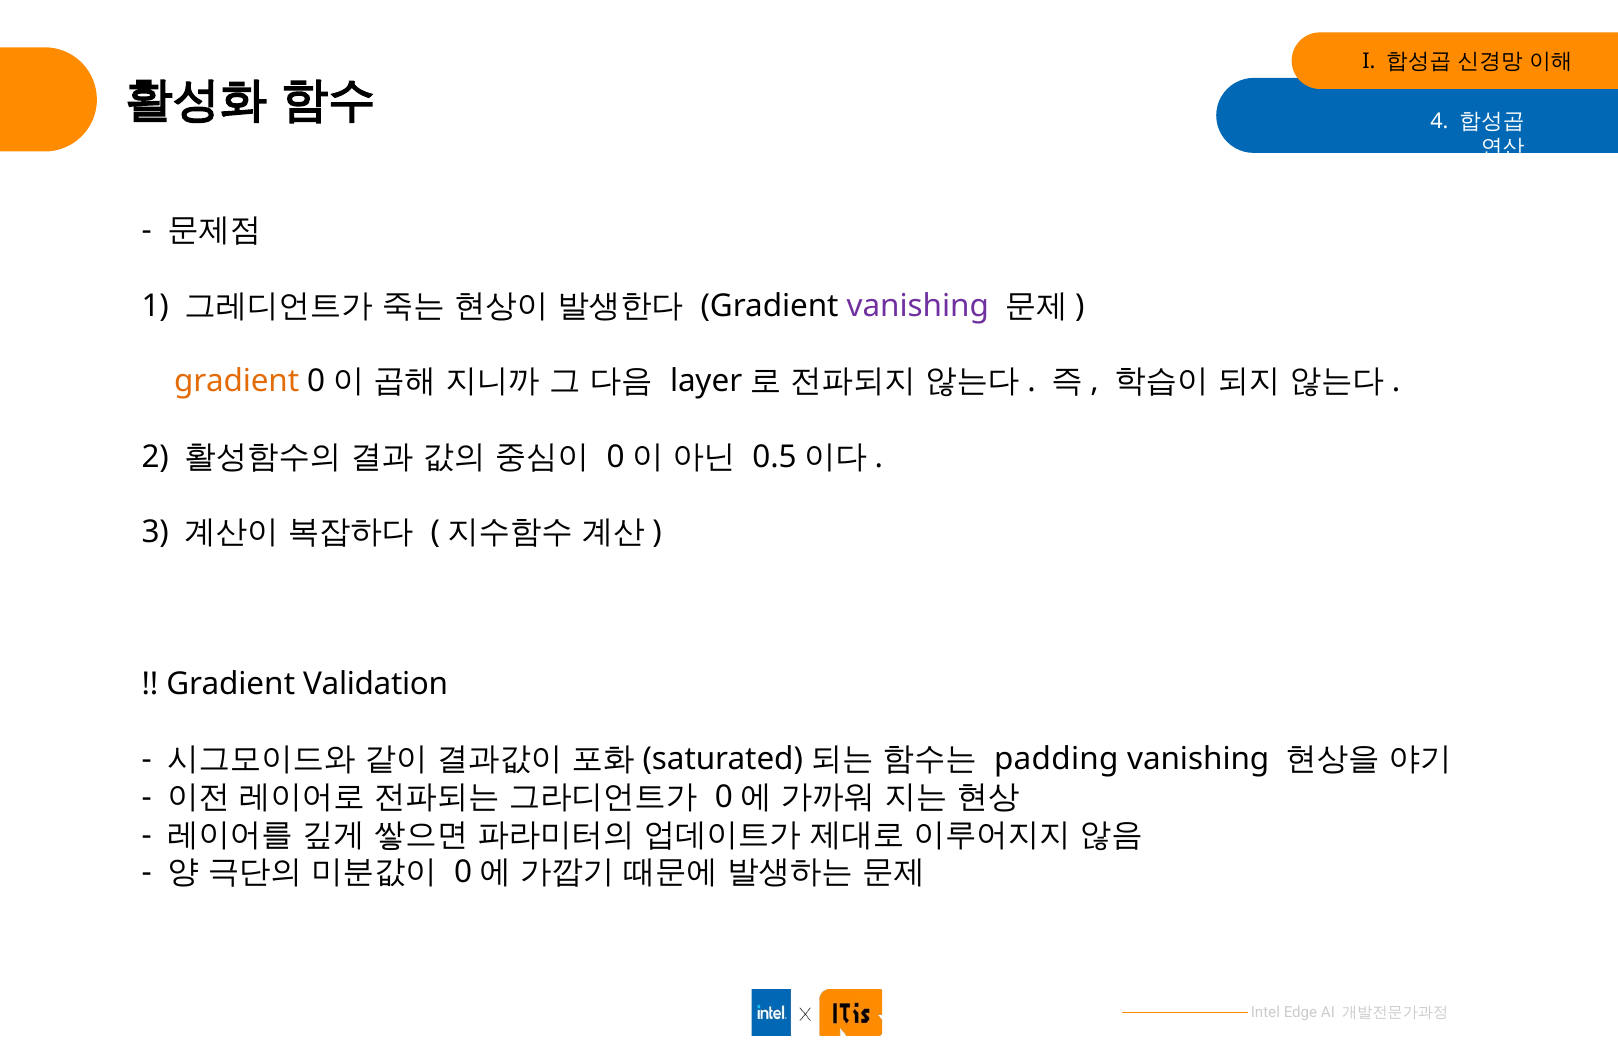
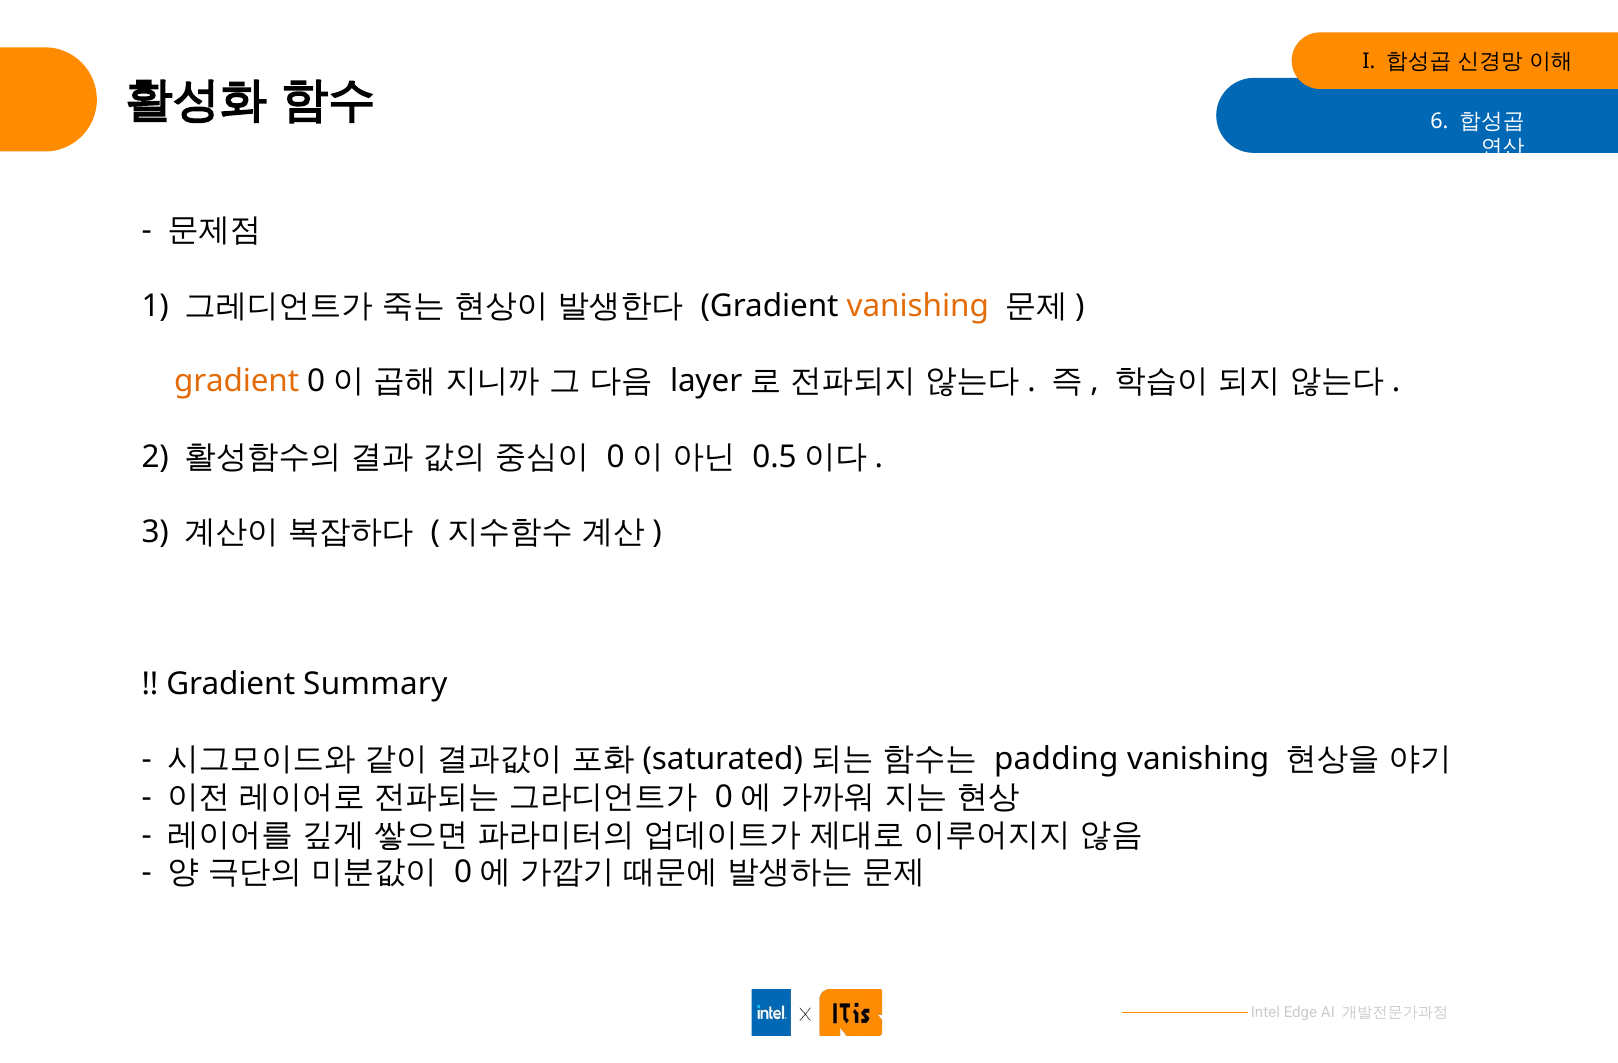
4: 4 -> 6 (1439, 122)
vanishing colour: purple -> orange (918, 306)
Validation: Validation -> Summary (375, 684)
